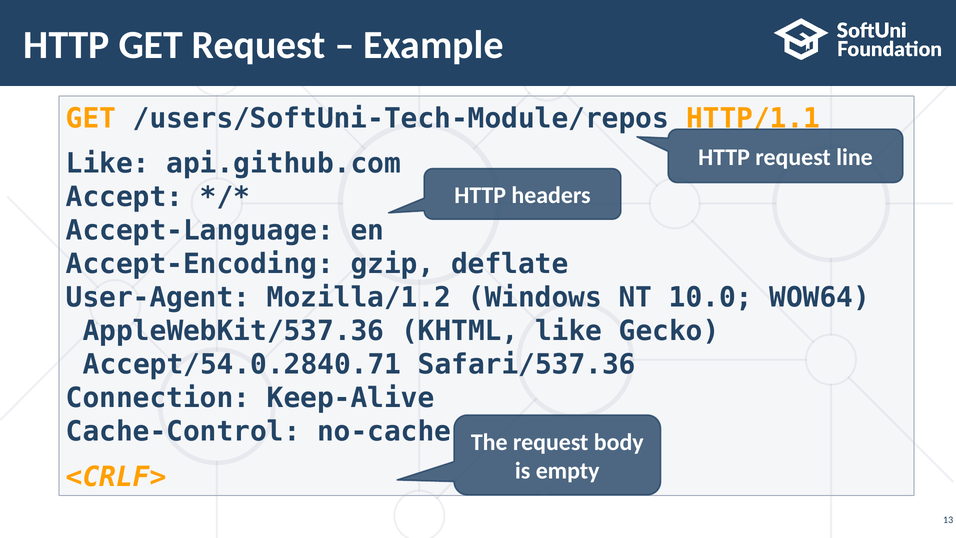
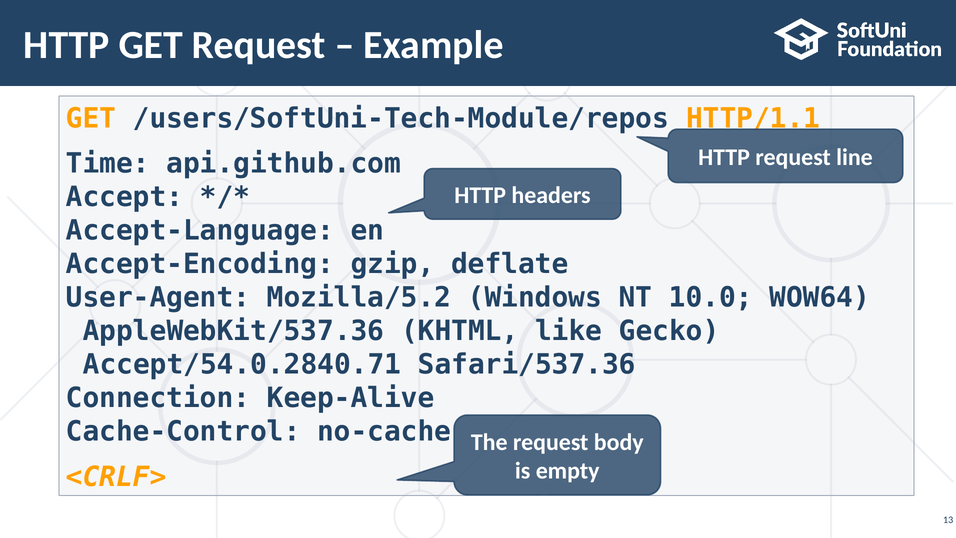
Like: Like -> Time (108, 164)
Mozilla/1.2: Mozilla/1.2 -> Mozilla/5.2 (359, 298)
